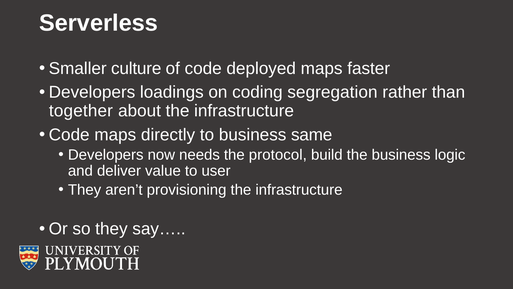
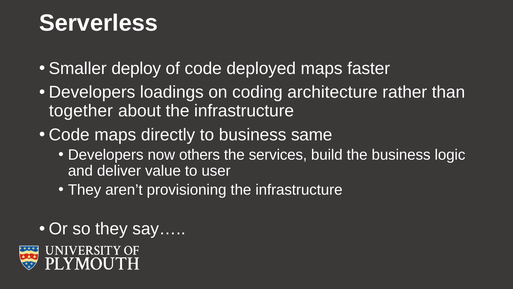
culture: culture -> deploy (136, 68)
segregation: segregation -> architecture (332, 92)
needs: needs -> others (200, 154)
protocol: protocol -> services (278, 154)
